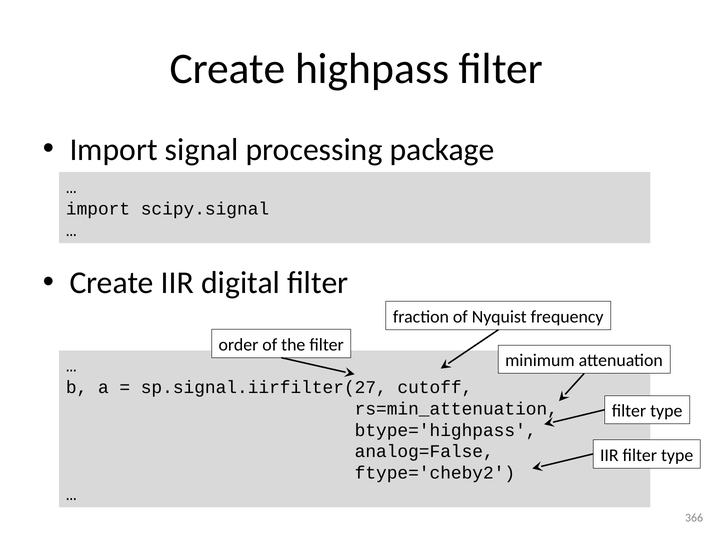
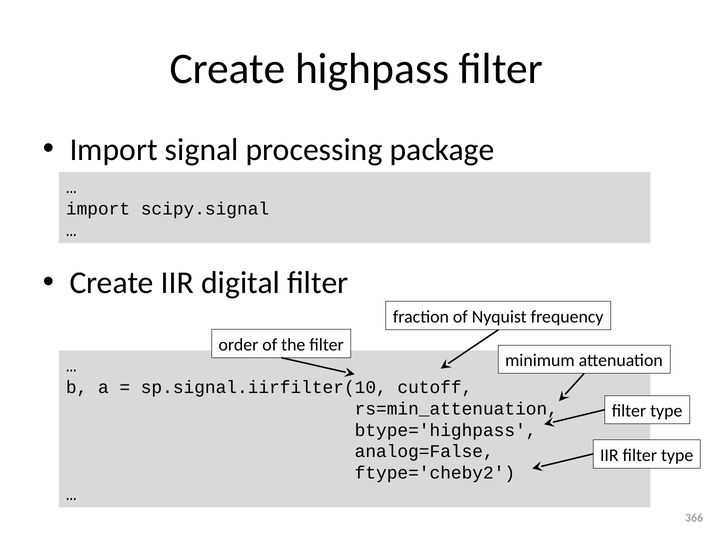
sp.signal.iirfilter(27: sp.signal.iirfilter(27 -> sp.signal.iirfilter(10 (264, 387)
